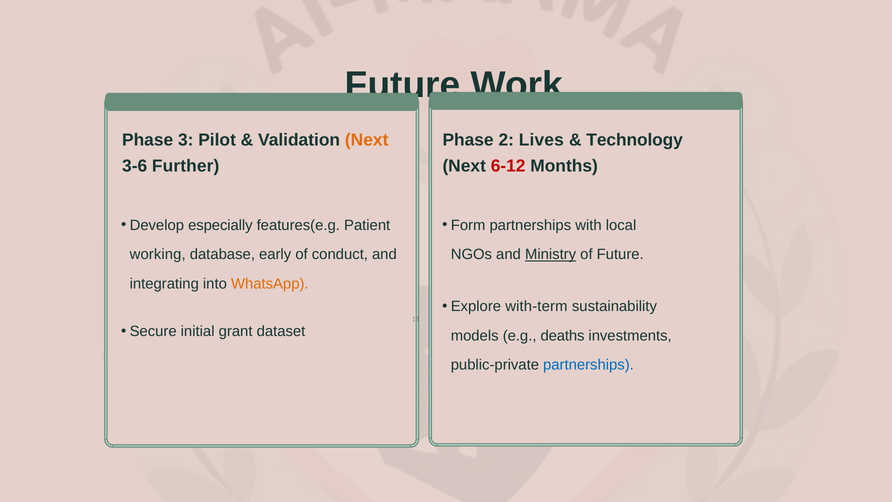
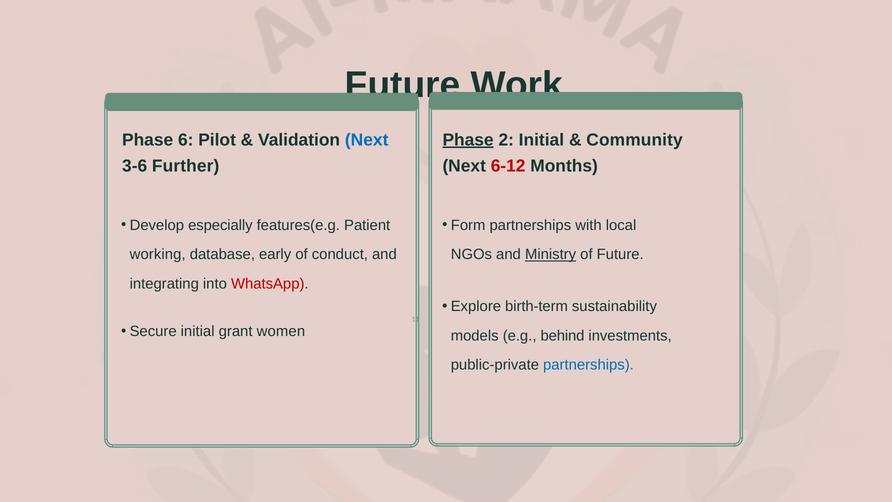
3: 3 -> 6 (186, 140)
Next colour: orange -> blue (367, 140)
Phase underline: none -> present (468, 140)
2 Lives: Lives -> Initial (541, 140)
Technology: Technology -> Community (635, 140)
WhatsApp colour: orange -> red (270, 284)
with-term: with-term -> birth-term (537, 306)
dataset: dataset -> women (281, 331)
deaths: deaths -> behind (563, 336)
